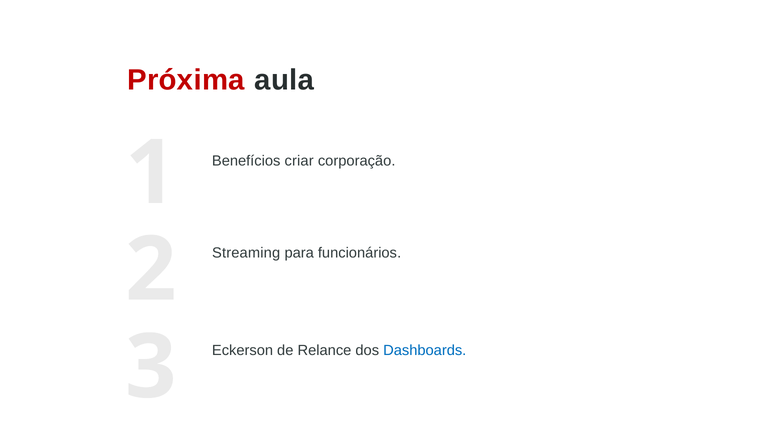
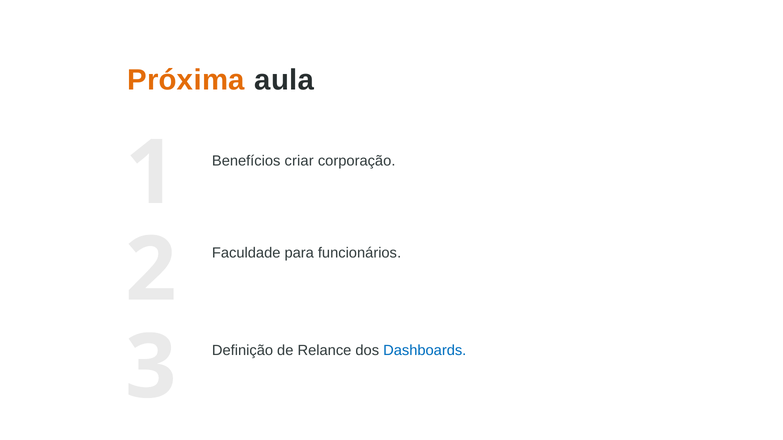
Próxima colour: red -> orange (186, 80)
Streaming: Streaming -> Faculdade (246, 253)
Eckerson: Eckerson -> Definição (243, 351)
